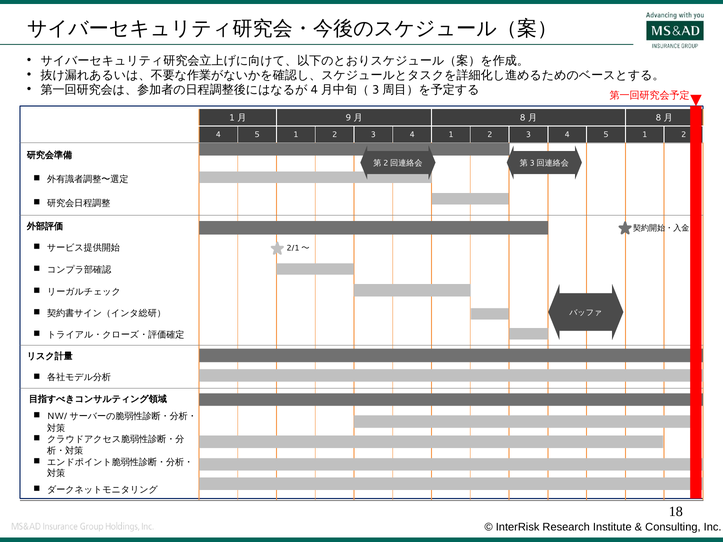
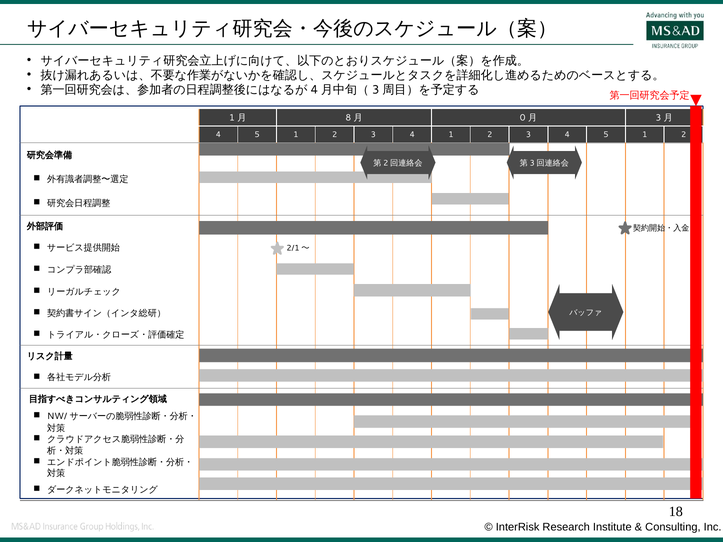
9: 9 -> 8 (348, 118)
8: 8 -> 0 (523, 118)
8: 8 -> 3 (658, 118)
